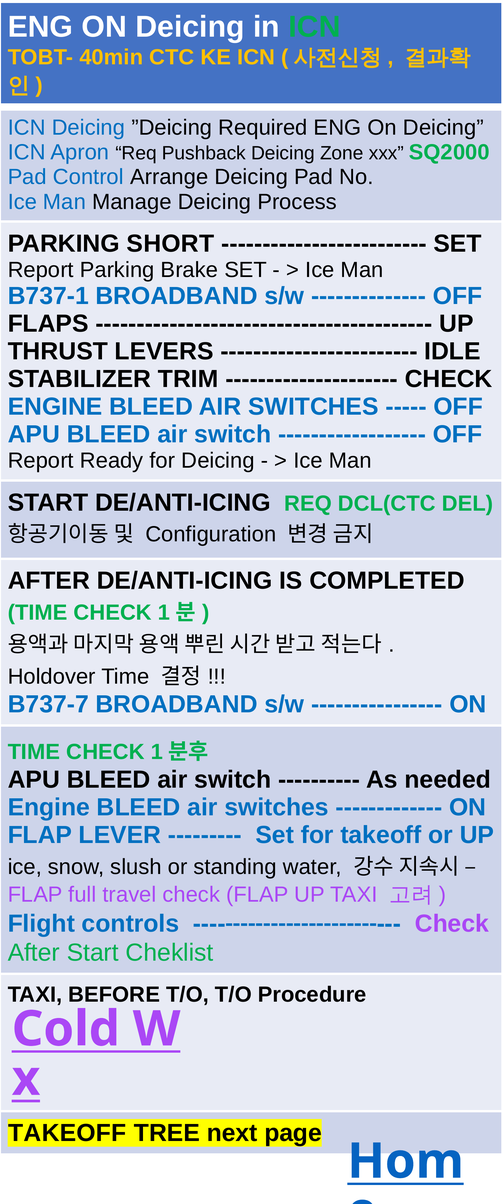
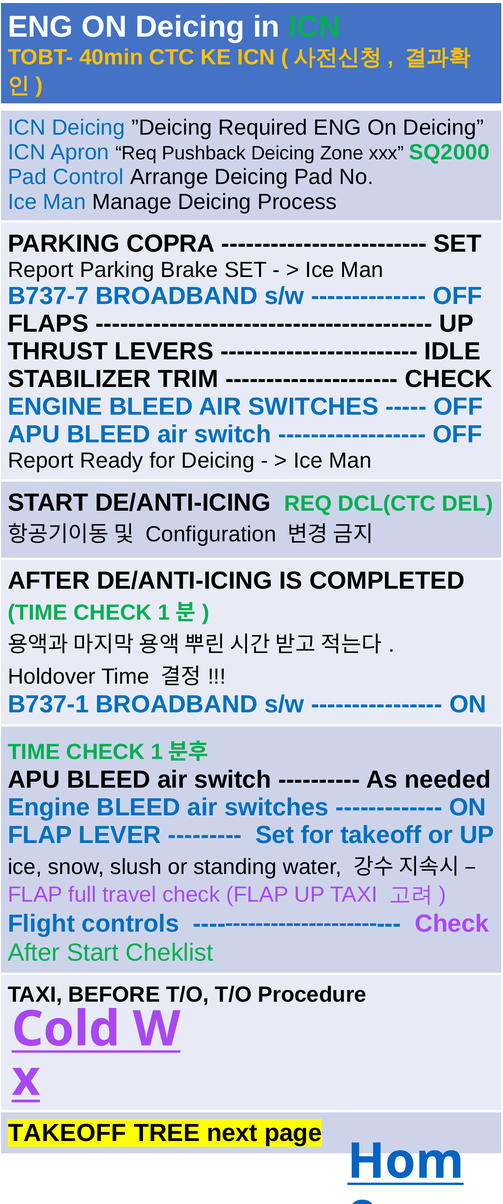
SHORT: SHORT -> COPRA (171, 243)
B737-1: B737-1 -> B737-7 (48, 296)
B737-7: B737-7 -> B737-1 (48, 704)
